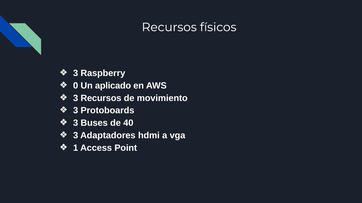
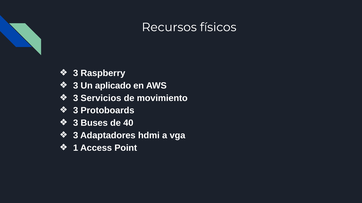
0: 0 -> 3 (76, 86)
3 Recursos: Recursos -> Servicios (101, 98)
